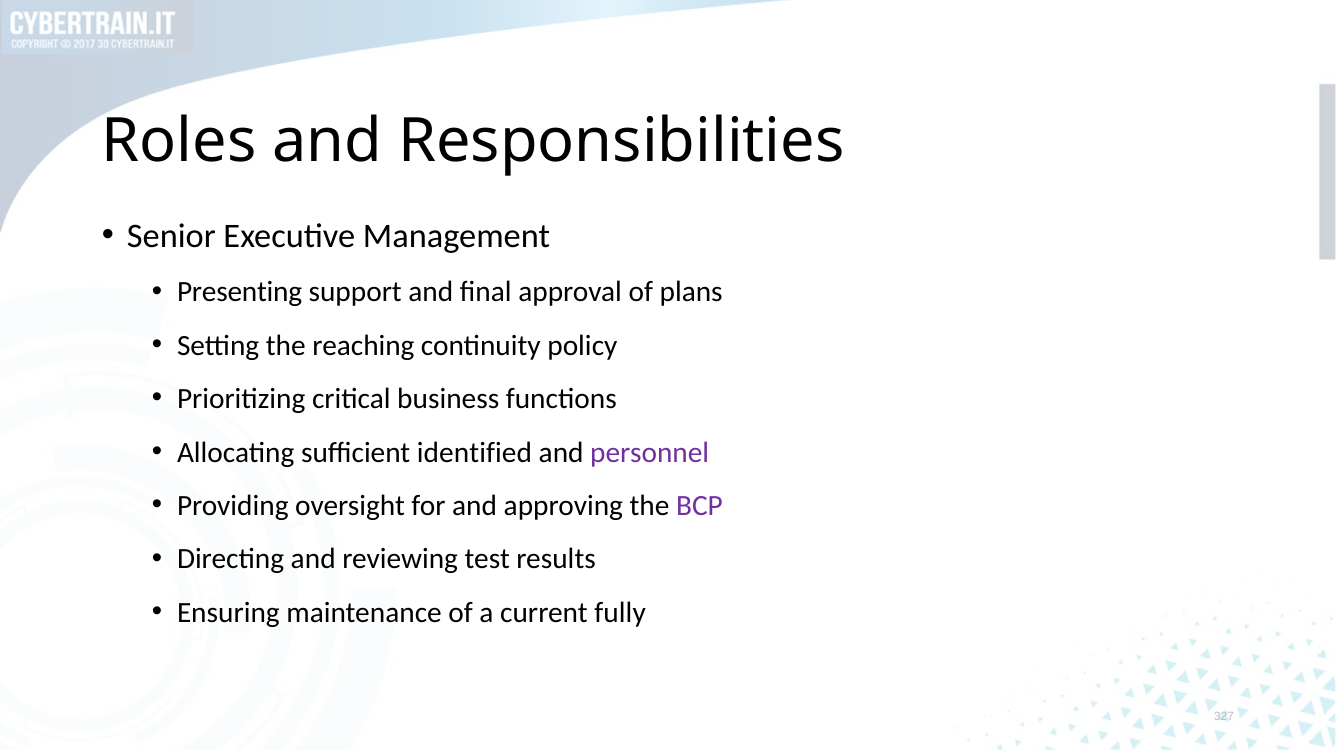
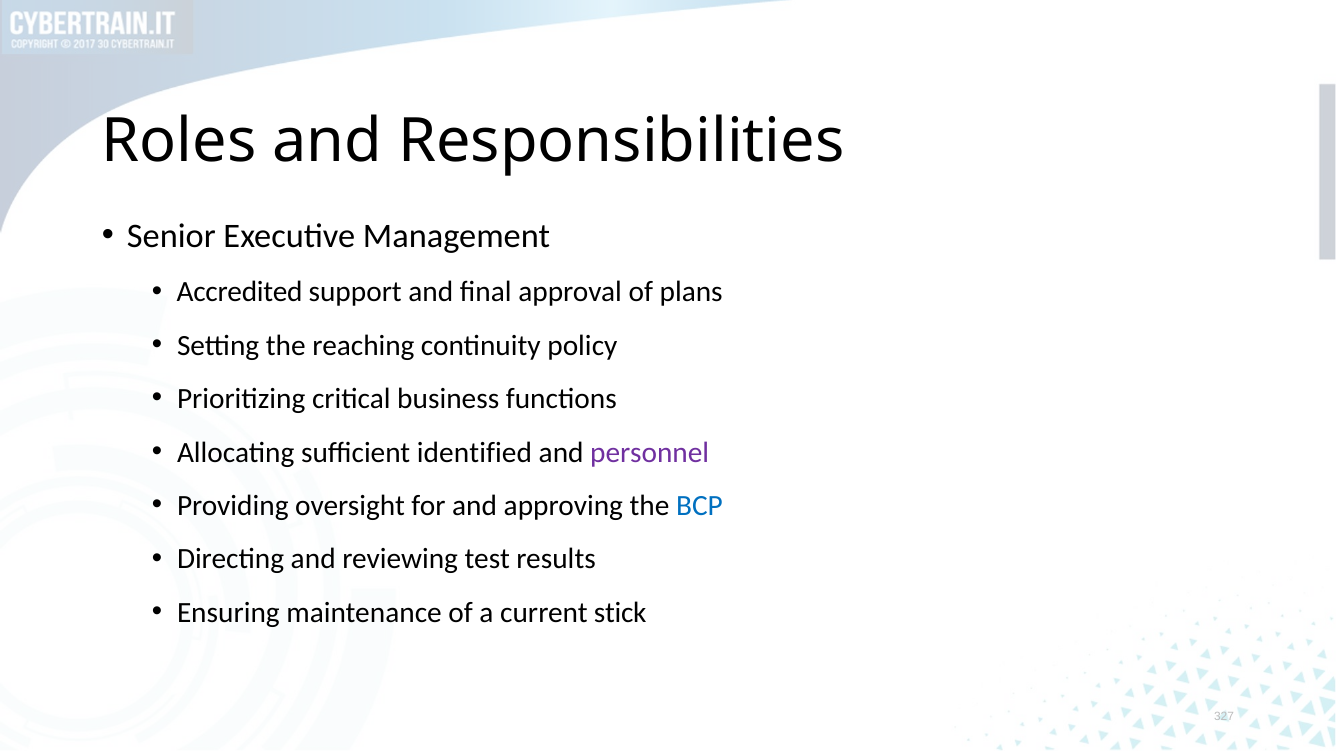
Presenting: Presenting -> Accredited (240, 292)
BCP colour: purple -> blue (699, 506)
fully: fully -> stick (620, 613)
